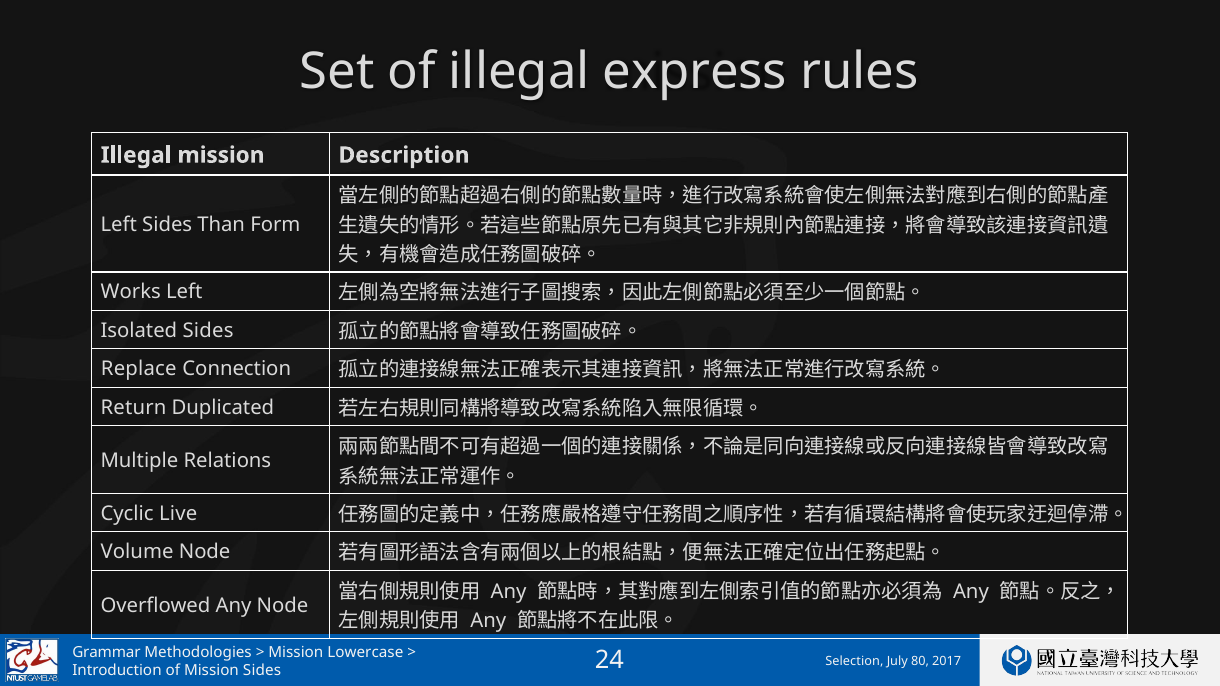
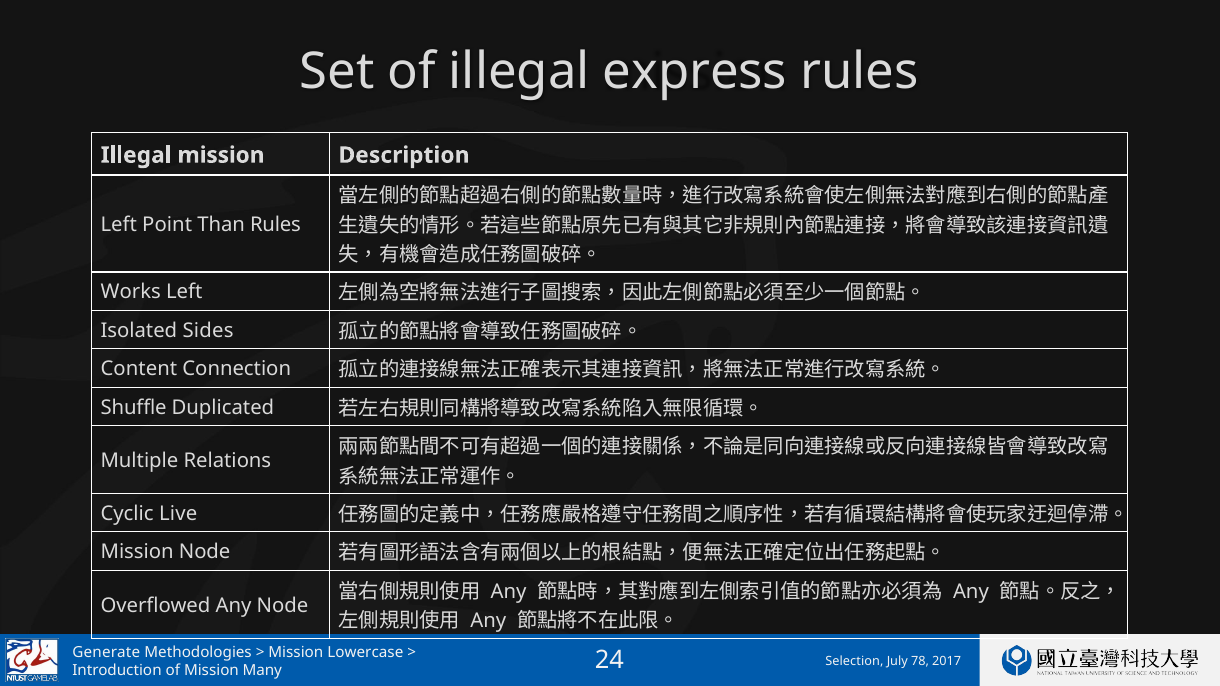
Left Sides: Sides -> Point (167, 225)
Than Form: Form -> Rules (275, 225)
Replace: Replace -> Content (139, 369)
Return: Return -> Shuffle (134, 408)
Volume: Volume -> Mission (137, 552)
Grammar: Grammar -> Generate (106, 652)
80: 80 -> 78 (920, 661)
Mission Sides: Sides -> Many (262, 671)
